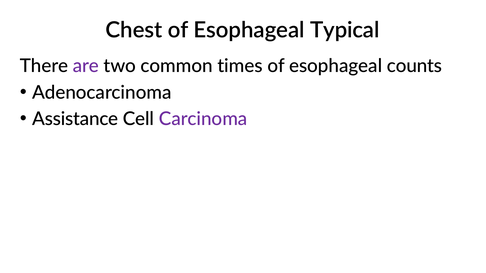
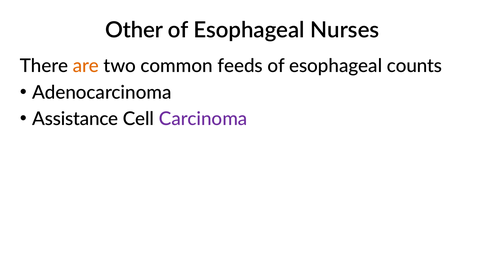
Chest: Chest -> Other (134, 30)
Typical: Typical -> Nurses (345, 30)
are colour: purple -> orange (86, 66)
times: times -> feeds (240, 66)
